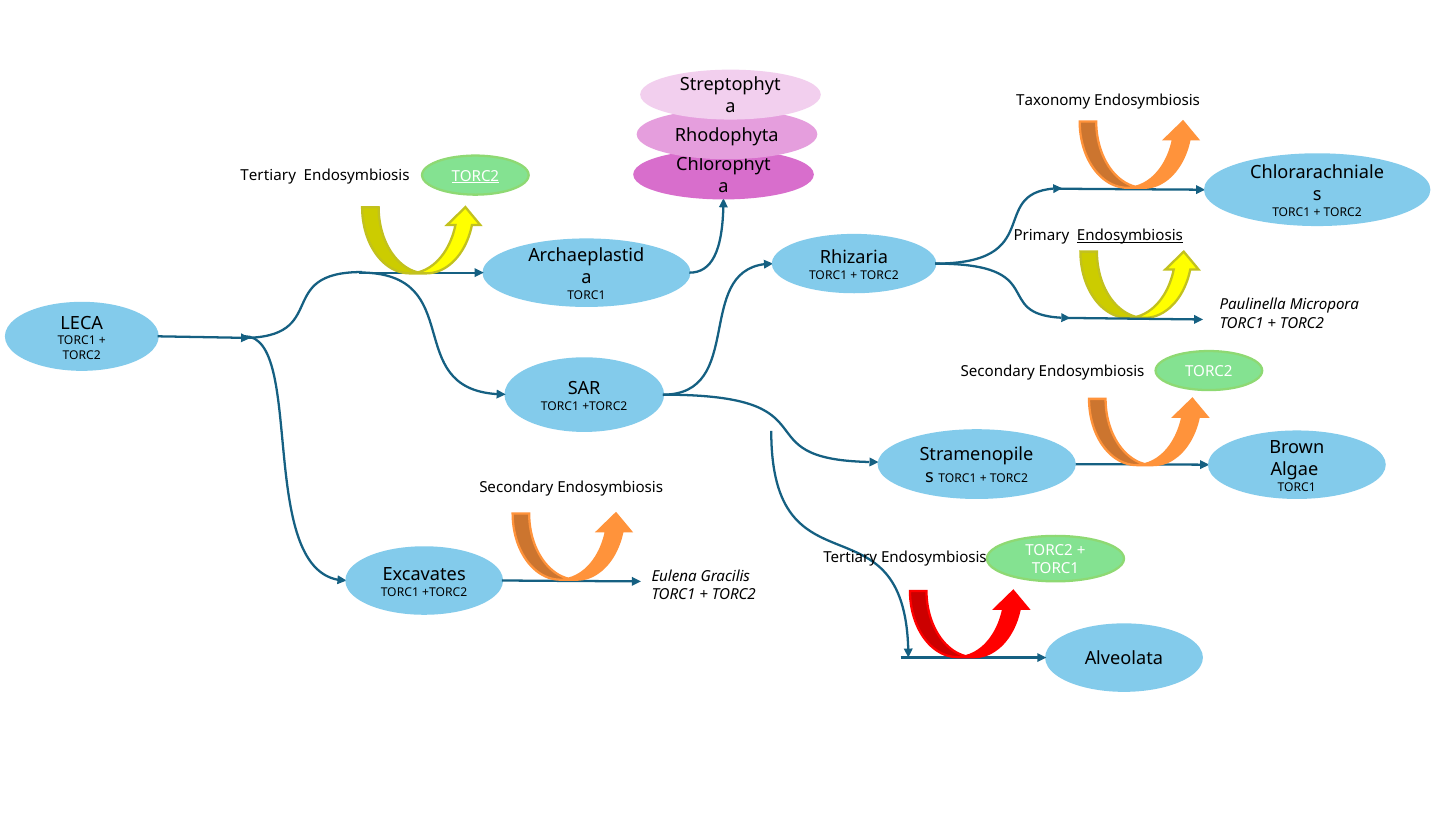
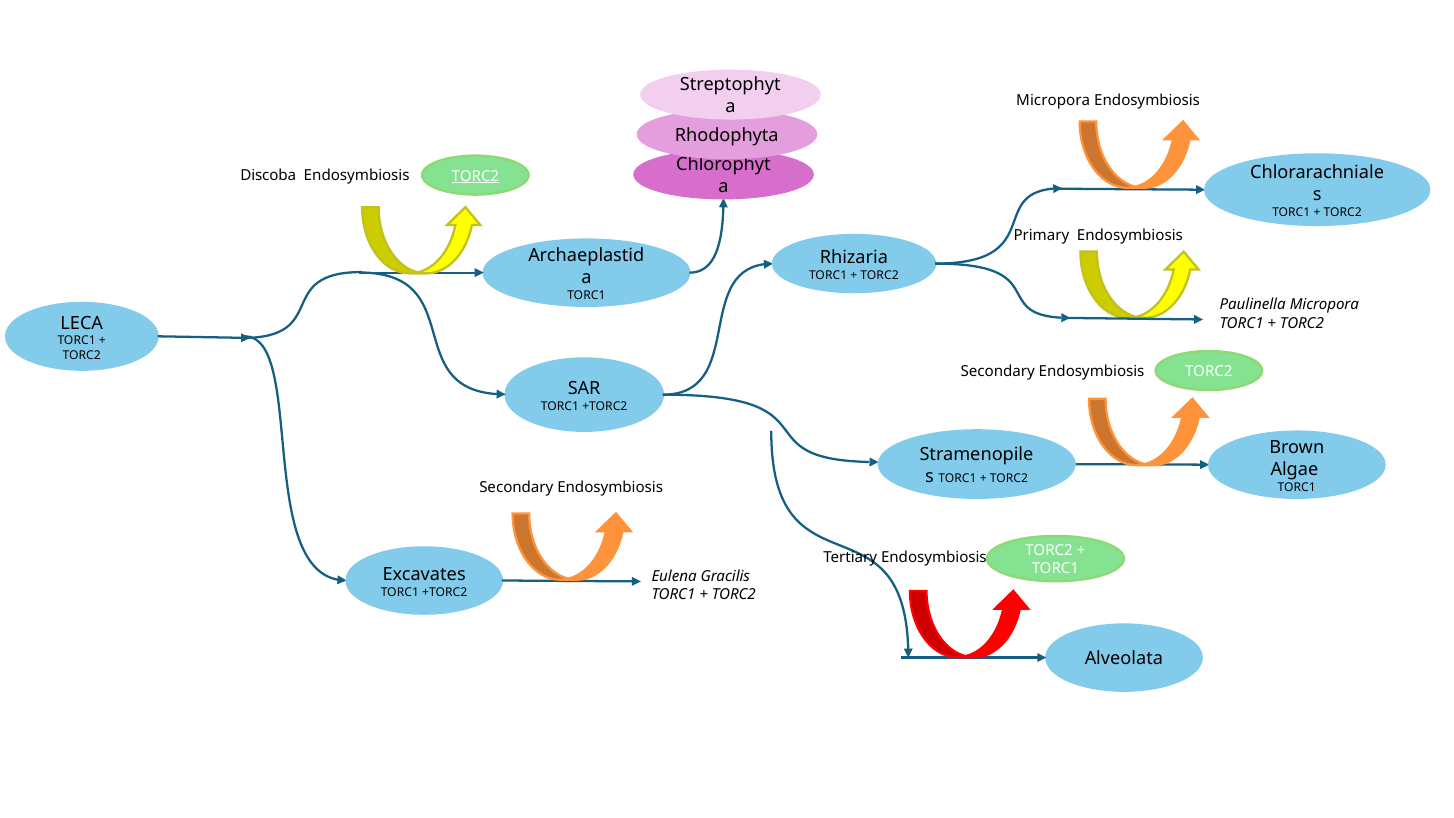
Taxonomy: Taxonomy -> Micropora (1053, 100)
Tertiary: Tertiary -> Discoba (268, 176)
Endosymbiosis underline: present -> none (1130, 236)
